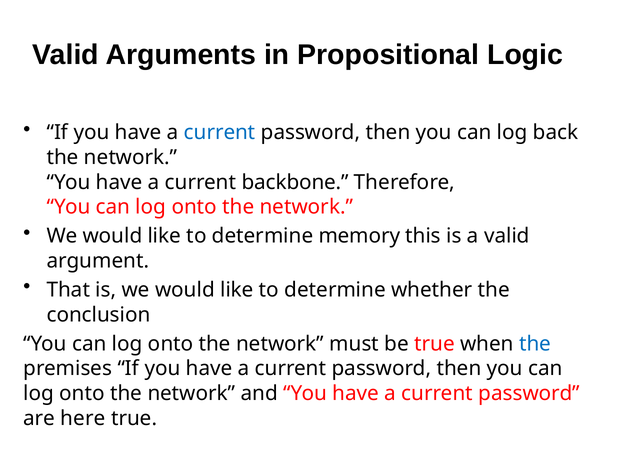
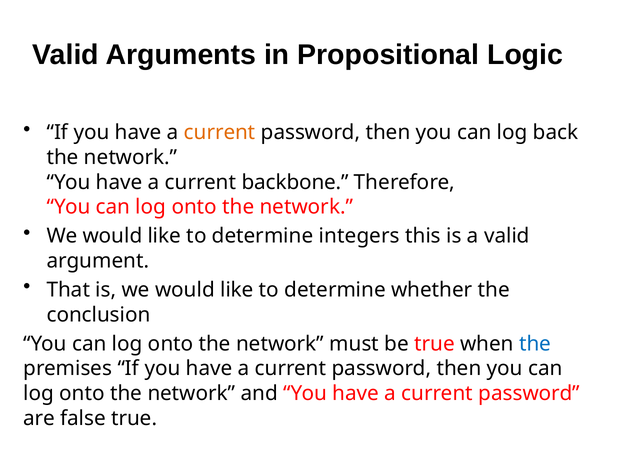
current colour: blue -> orange (220, 133)
memory: memory -> integers (359, 236)
here: here -> false (83, 419)
